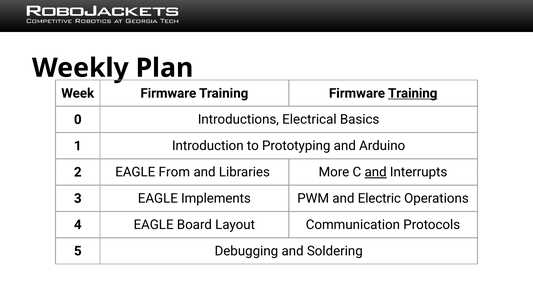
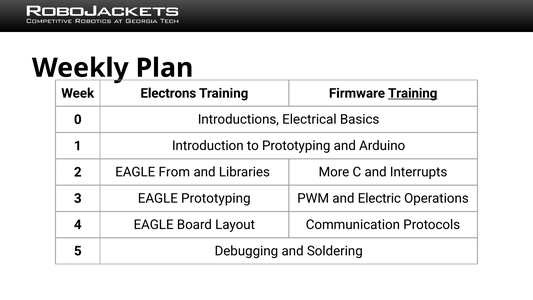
Week Firmware: Firmware -> Electrons (168, 93)
and underline: present -> none (376, 172)
EAGLE Implements: Implements -> Prototyping (216, 198)
